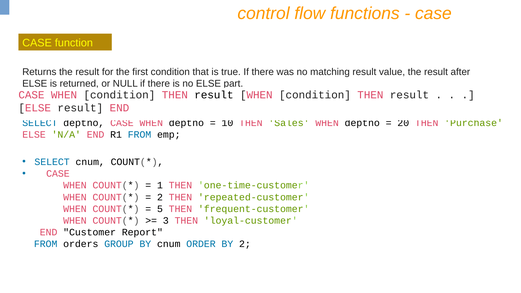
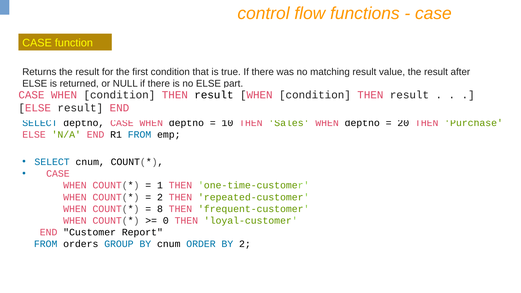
5: 5 -> 8 (160, 209)
3: 3 -> 0 (166, 221)
